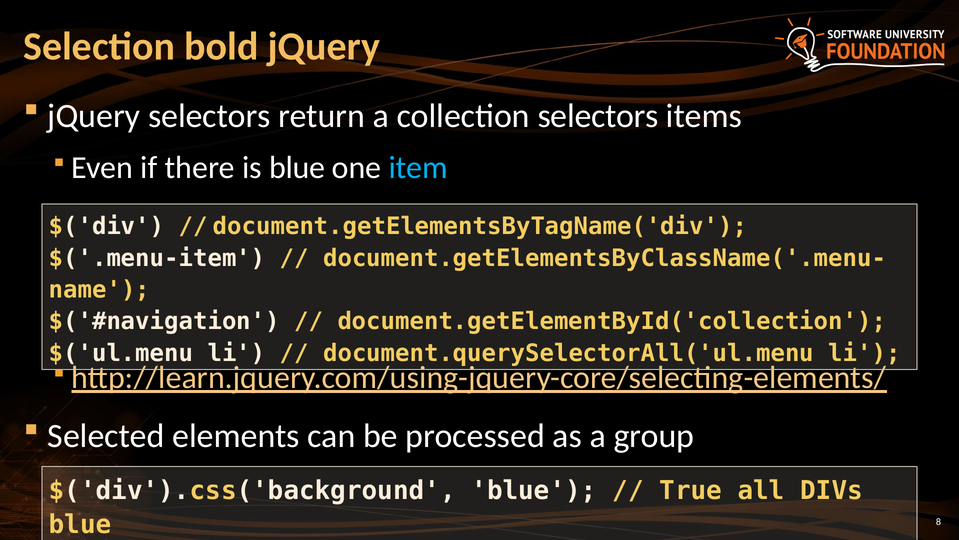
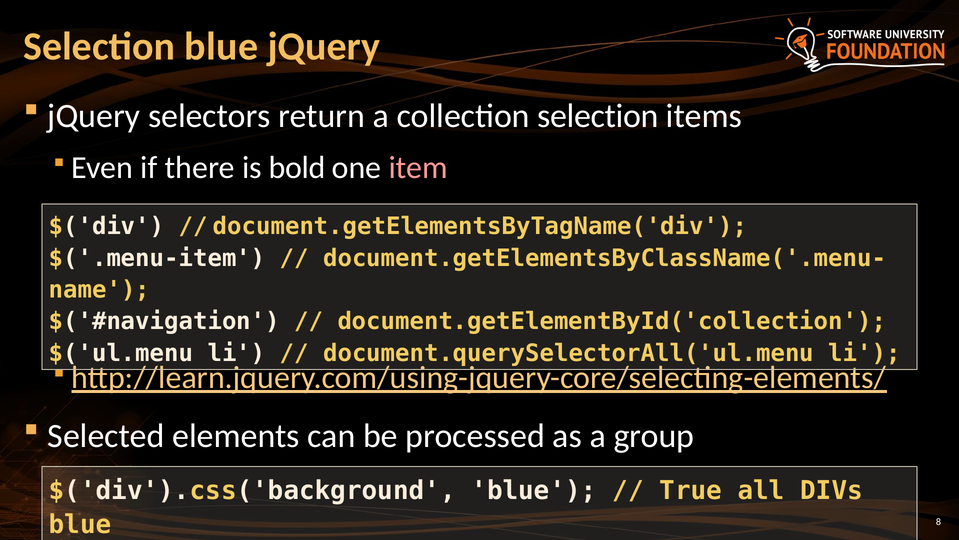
Selection bold: bold -> blue (221, 47)
collection selectors: selectors -> selection (598, 116)
is blue: blue -> bold (297, 168)
item colour: light blue -> pink (418, 168)
